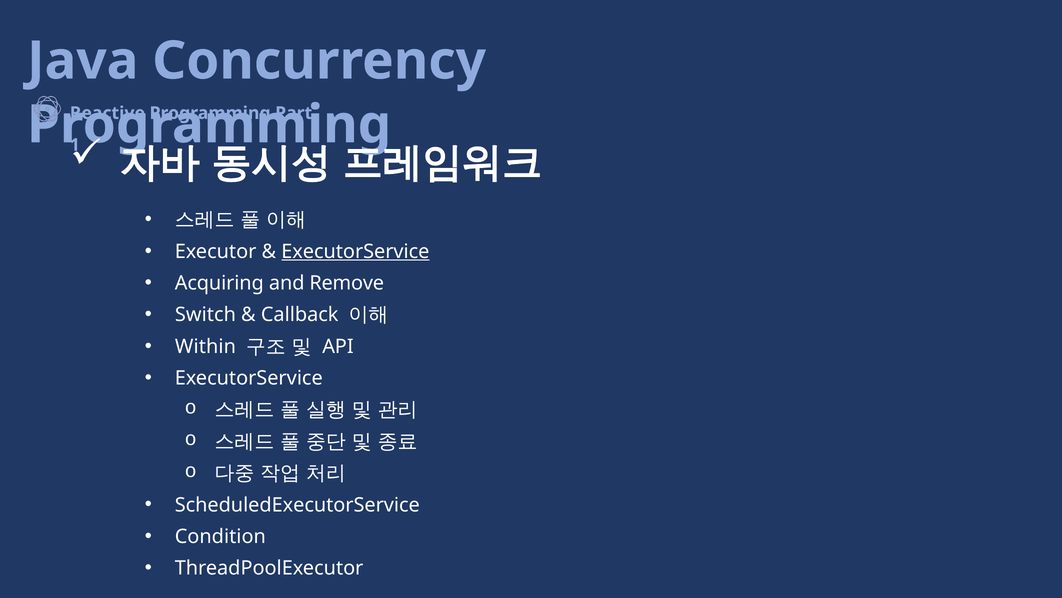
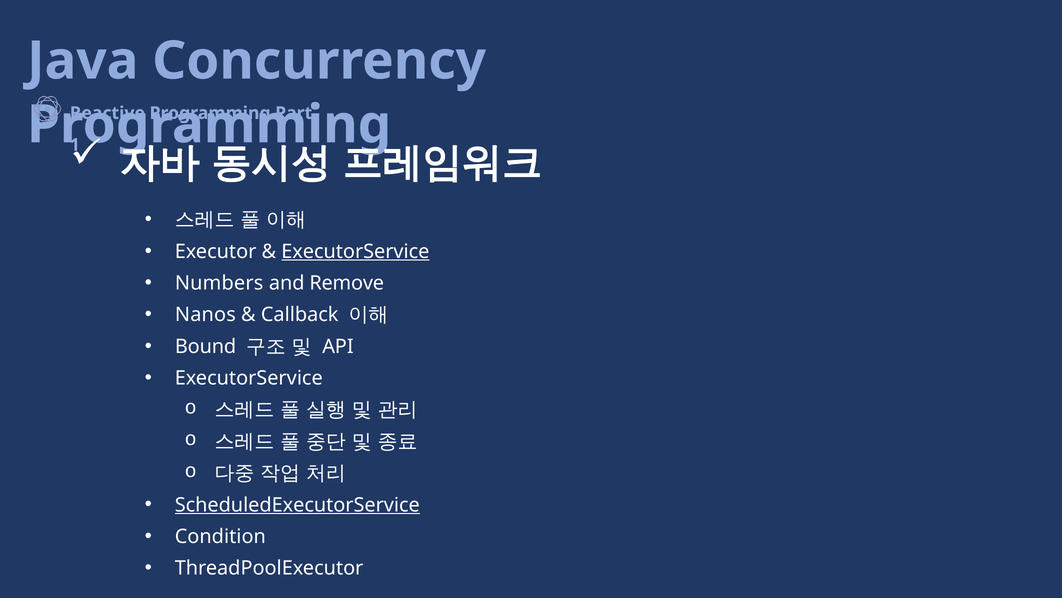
Acquiring: Acquiring -> Numbers (219, 283)
Switch: Switch -> Nanos (205, 315)
Within: Within -> Bound (206, 346)
ScheduledExecutorService underline: none -> present (297, 504)
